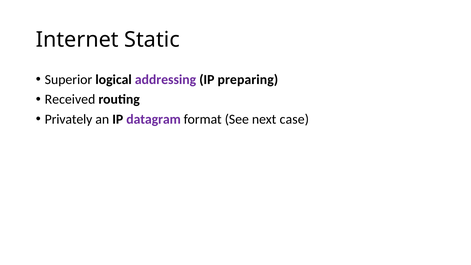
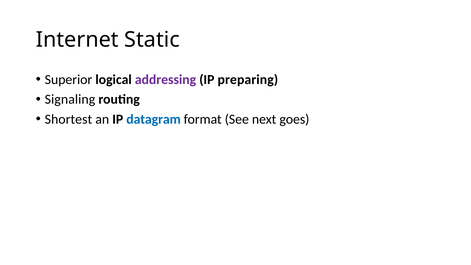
Received: Received -> Signaling (70, 99)
Privately: Privately -> Shortest (68, 119)
datagram colour: purple -> blue (154, 119)
case: case -> goes (294, 119)
